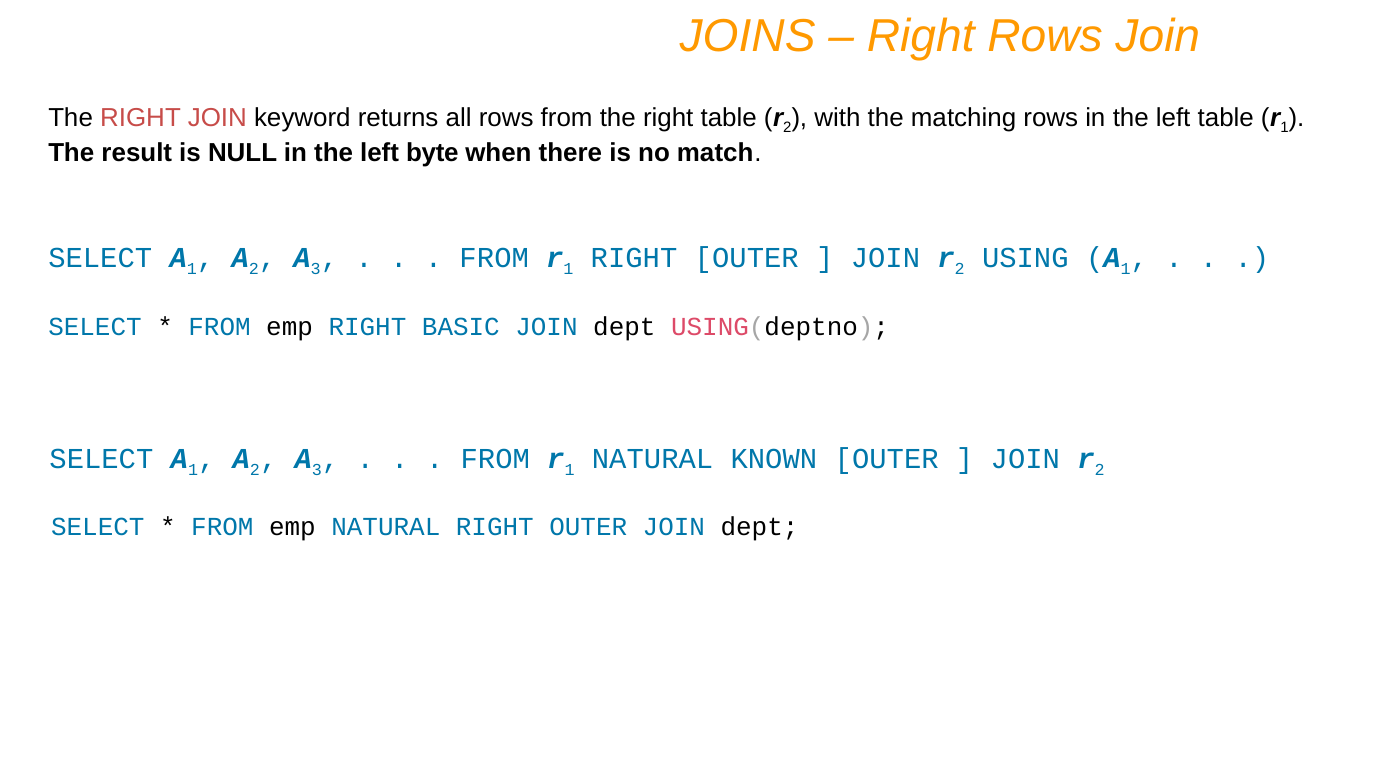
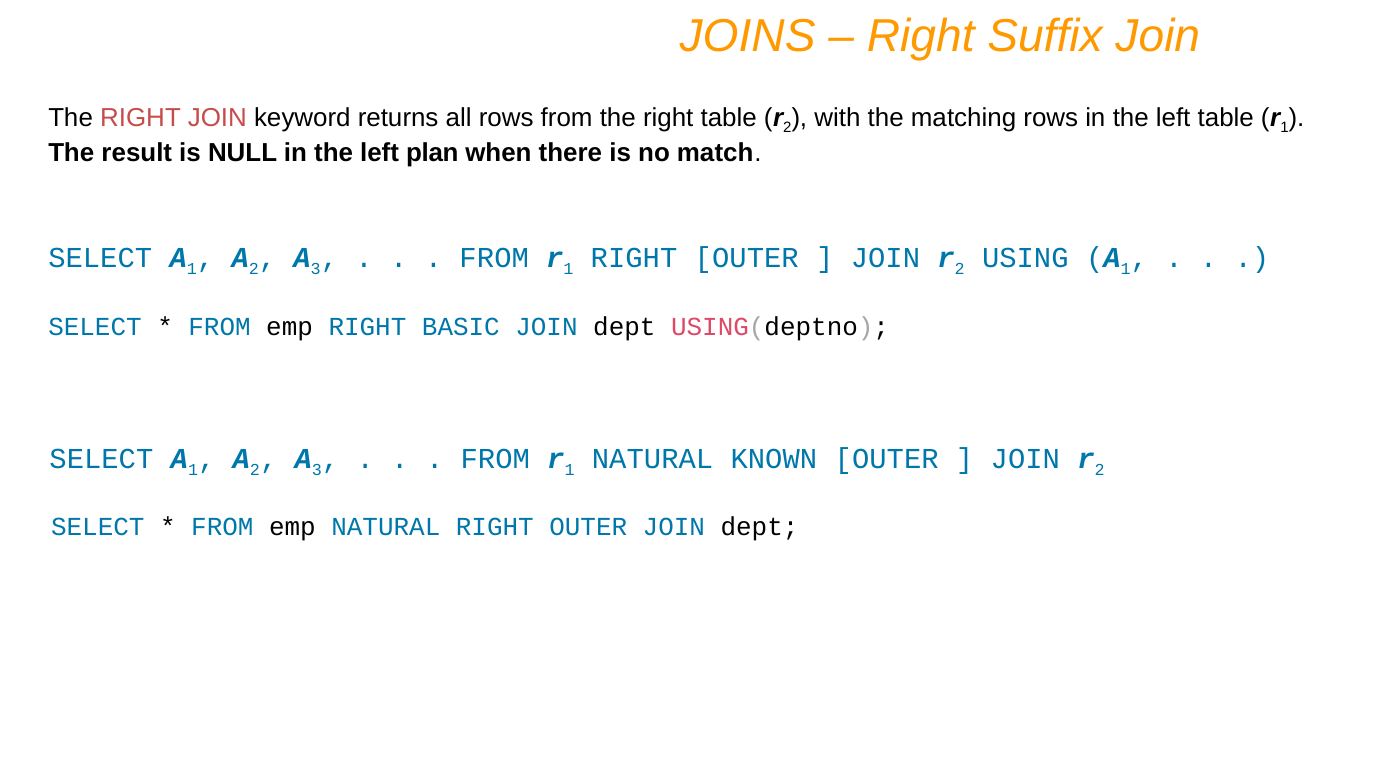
Right Rows: Rows -> Suffix (1045, 36)
byte: byte -> plan (432, 153)
